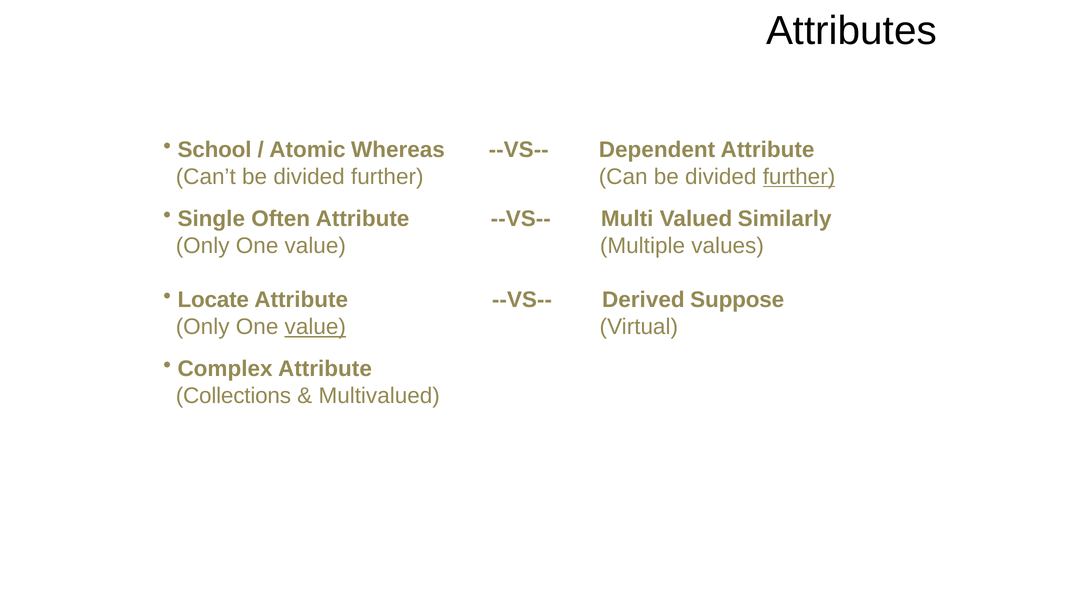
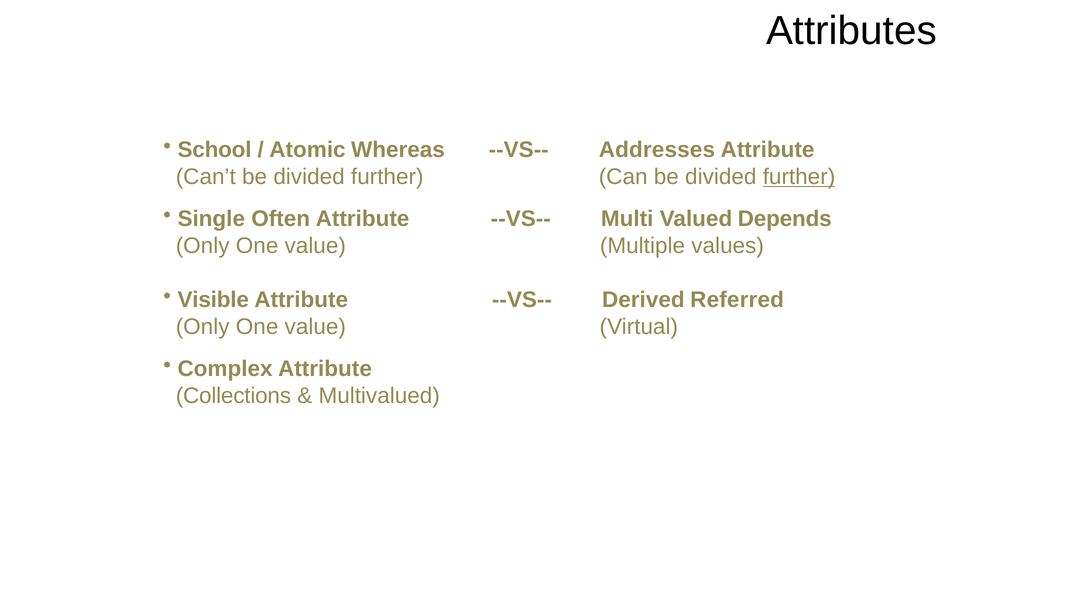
Dependent: Dependent -> Addresses (657, 150)
Similarly: Similarly -> Depends (785, 219)
Locate: Locate -> Visible (213, 300)
Suppose: Suppose -> Referred (737, 300)
value underline: present -> none (315, 327)
